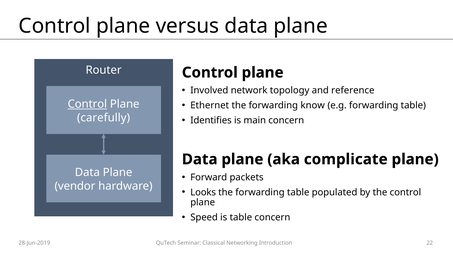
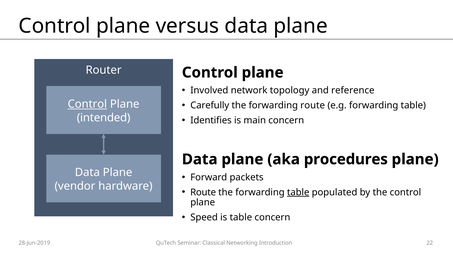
Ethernet: Ethernet -> Carefully (210, 105)
forwarding know: know -> route (313, 105)
carefully: carefully -> intended (104, 118)
complicate: complicate -> procedures (346, 159)
Looks: Looks -> Route (203, 192)
table underline: none -> present (298, 192)
